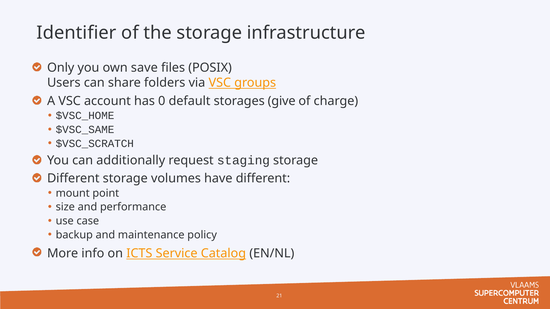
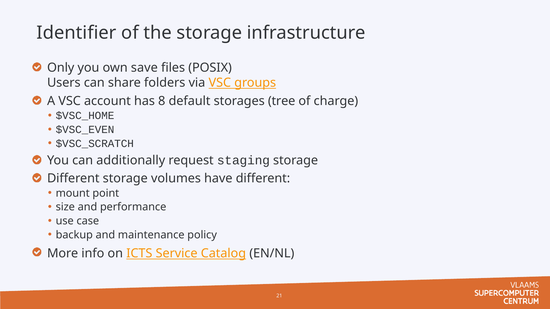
0: 0 -> 8 (162, 101)
give: give -> tree (282, 101)
$VSC_SAME: $VSC_SAME -> $VSC_EVEN (85, 130)
